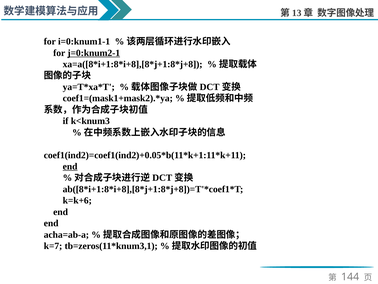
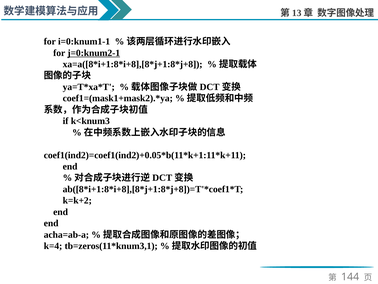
end underline: present -> none (70, 166)
k=k+6: k=k+6 -> k=k+2 (77, 200)
k=7: k=7 -> k=4 (53, 246)
